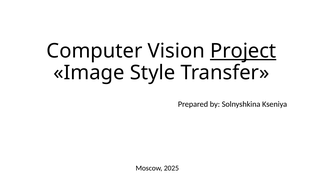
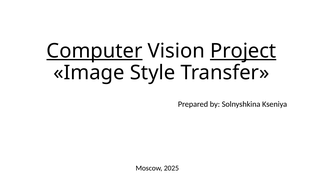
Computer underline: none -> present (94, 51)
